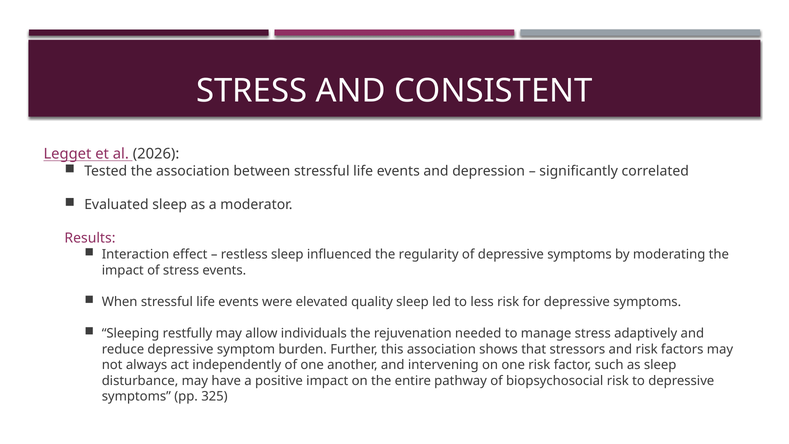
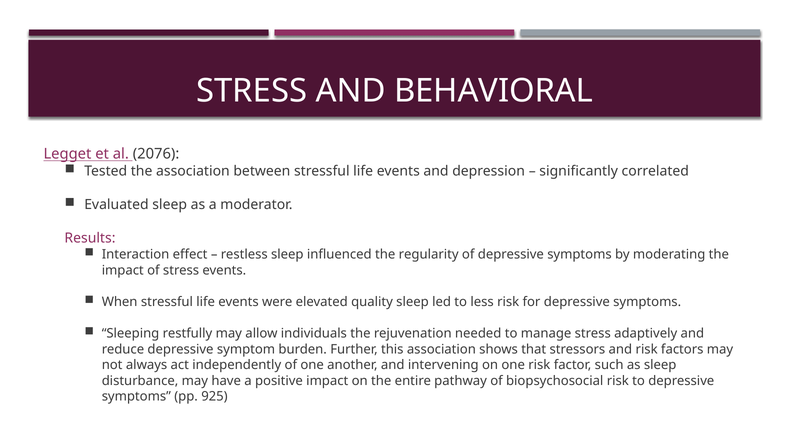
CONSISTENT: CONSISTENT -> BEHAVIORAL (493, 91)
2026: 2026 -> 2076 (156, 154)
325: 325 -> 925 (214, 396)
